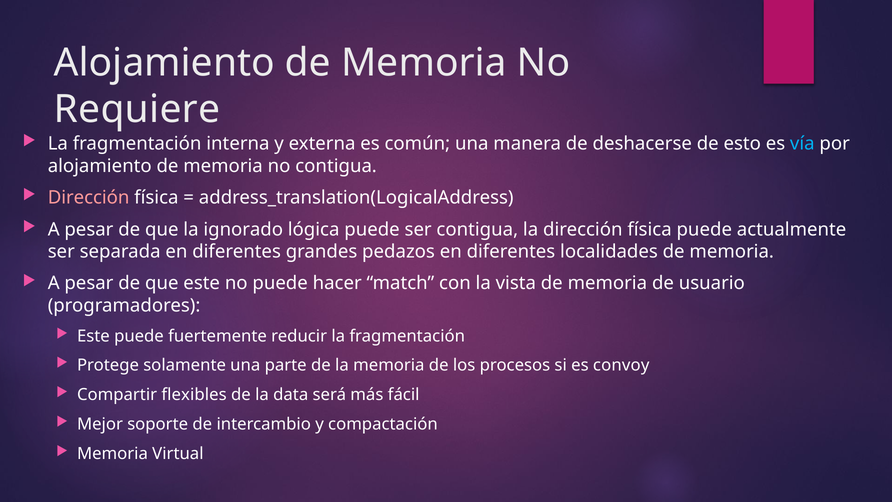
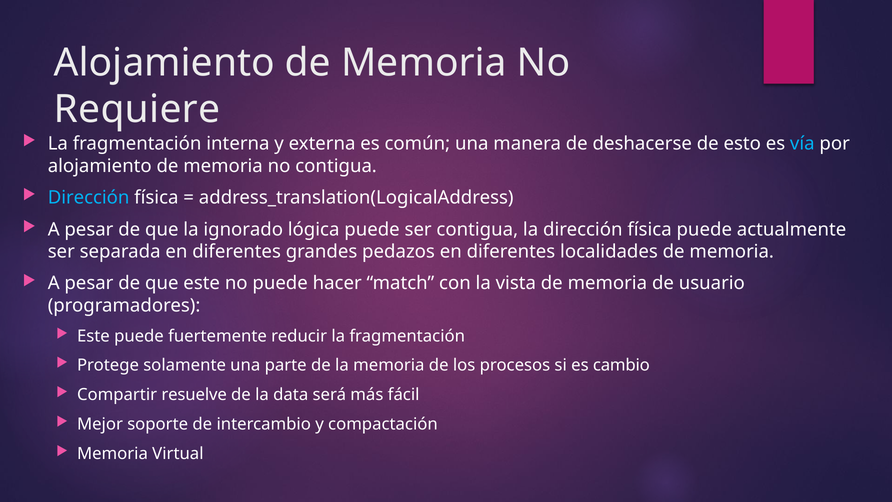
Dirección colour: pink -> light blue (89, 198)
convoy: convoy -> cambio (621, 365)
flexibles: flexibles -> resuelve (194, 395)
